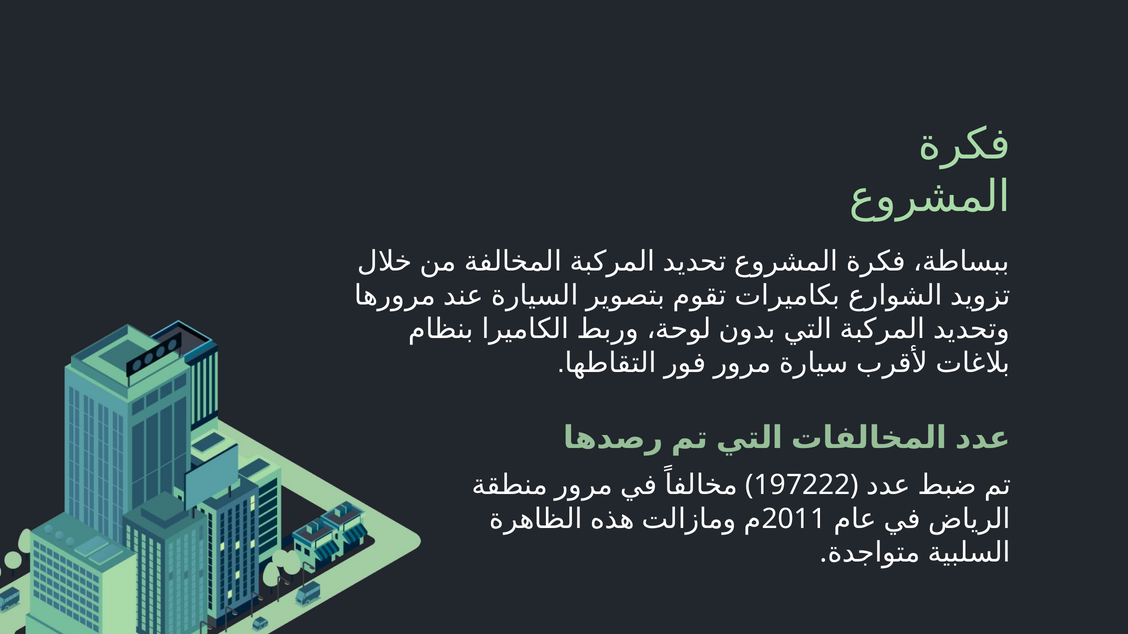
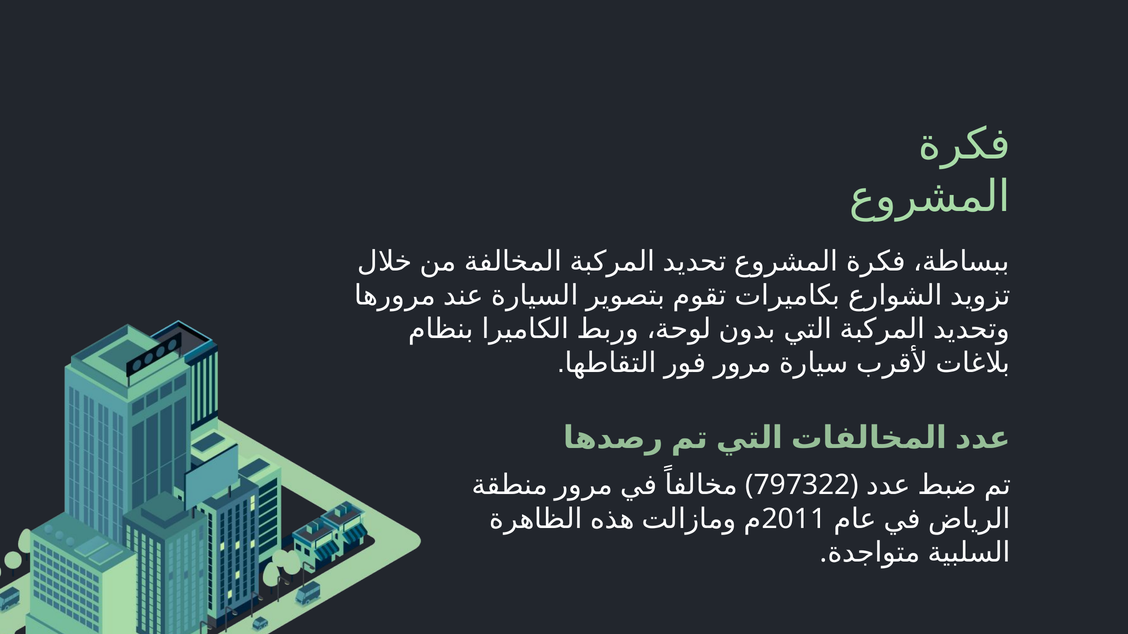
197222: 197222 -> 797322 (802, 485)
